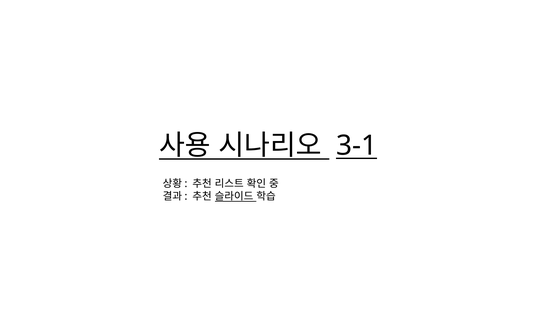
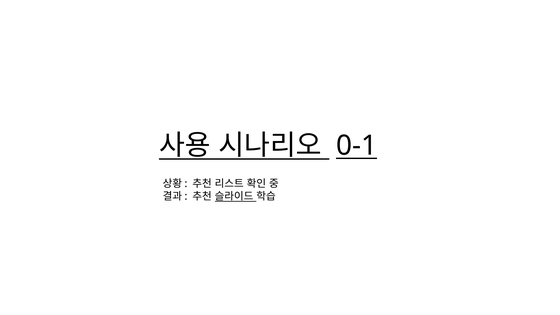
3-1: 3-1 -> 0-1 (357, 146)
